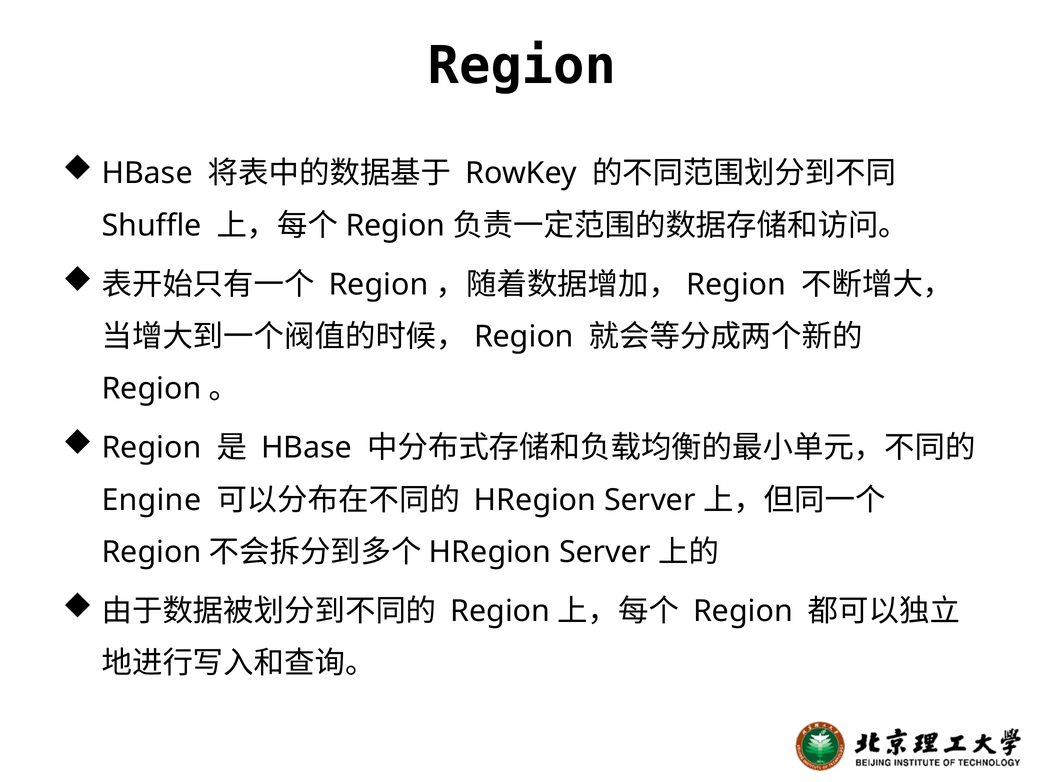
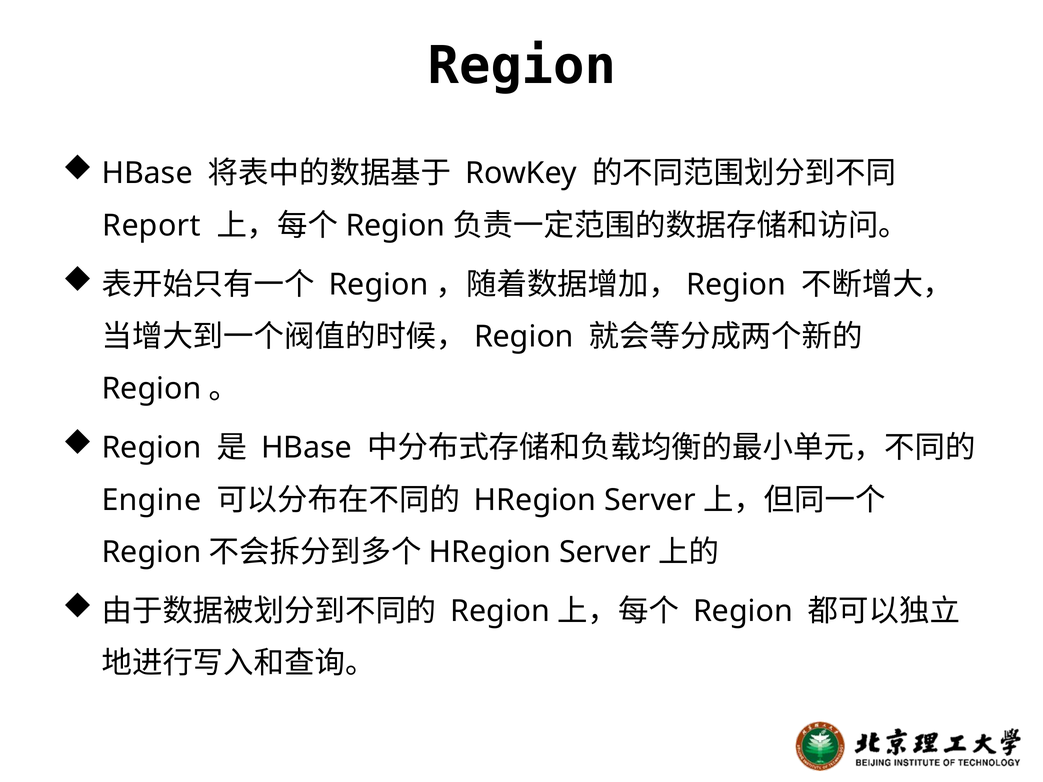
Shuffle: Shuffle -> Report (151, 226)
